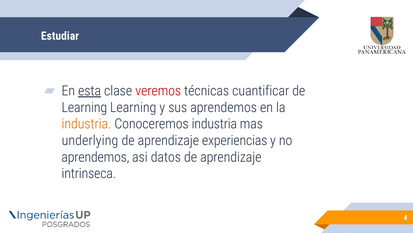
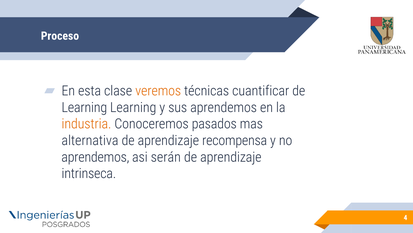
Estudiar: Estudiar -> Proceso (60, 36)
esta underline: present -> none (90, 91)
veremos colour: red -> orange (158, 91)
Conoceremos industria: industria -> pasados (214, 124)
underlying: underlying -> alternativa (90, 140)
experiencias: experiencias -> recompensa (235, 140)
datos: datos -> serán (166, 157)
